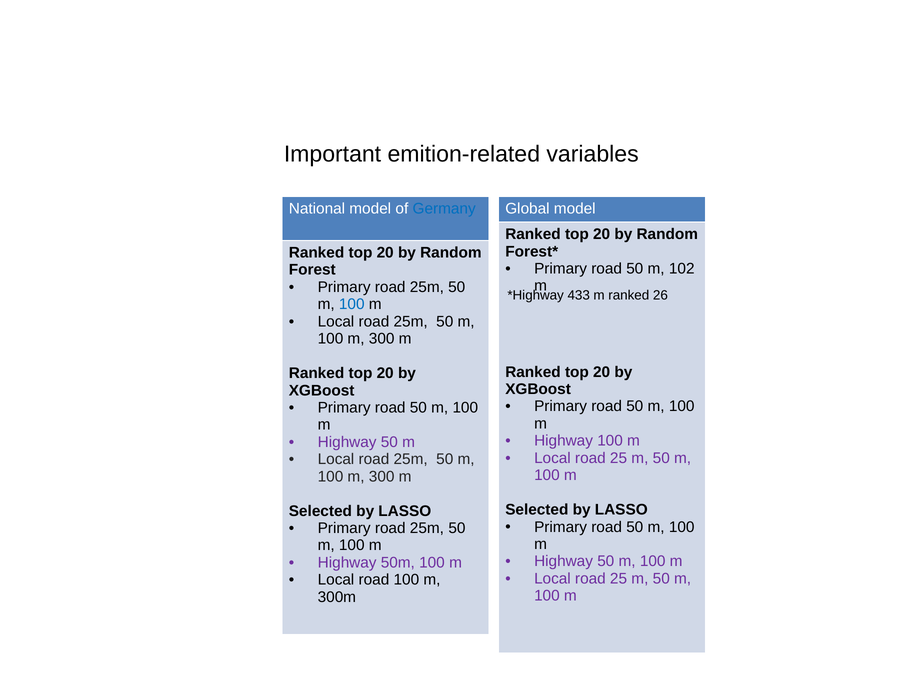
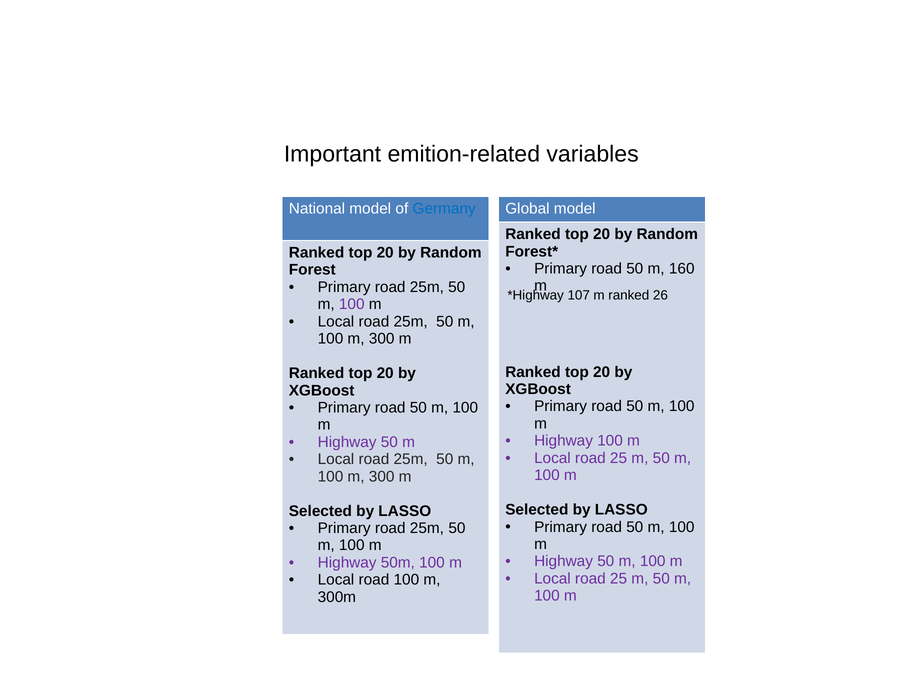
102: 102 -> 160 (682, 269)
433: 433 -> 107 (579, 296)
100 colour: blue -> purple (352, 304)
